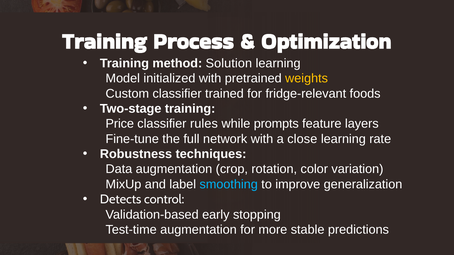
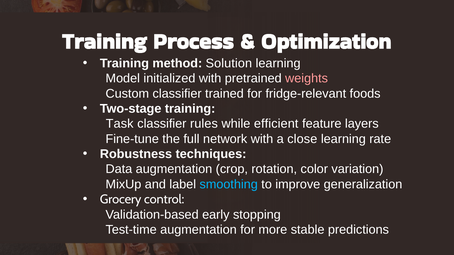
weights colour: yellow -> pink (307, 79)
Price: Price -> Task (120, 124)
prompts: prompts -> efficient (276, 124)
Detects: Detects -> Grocery (121, 200)
